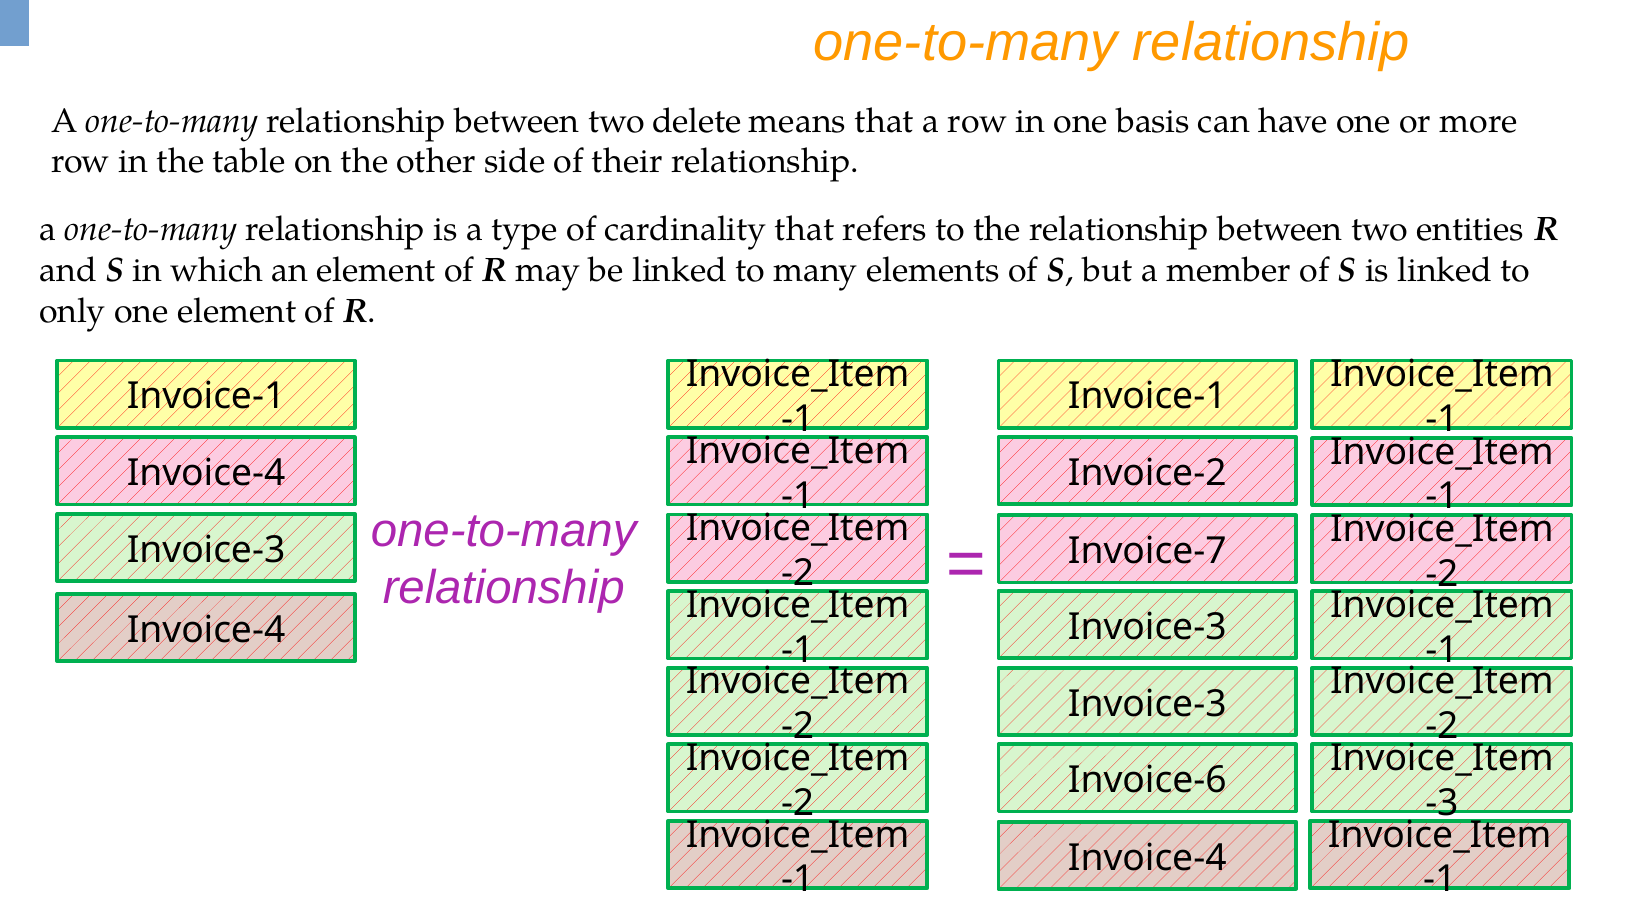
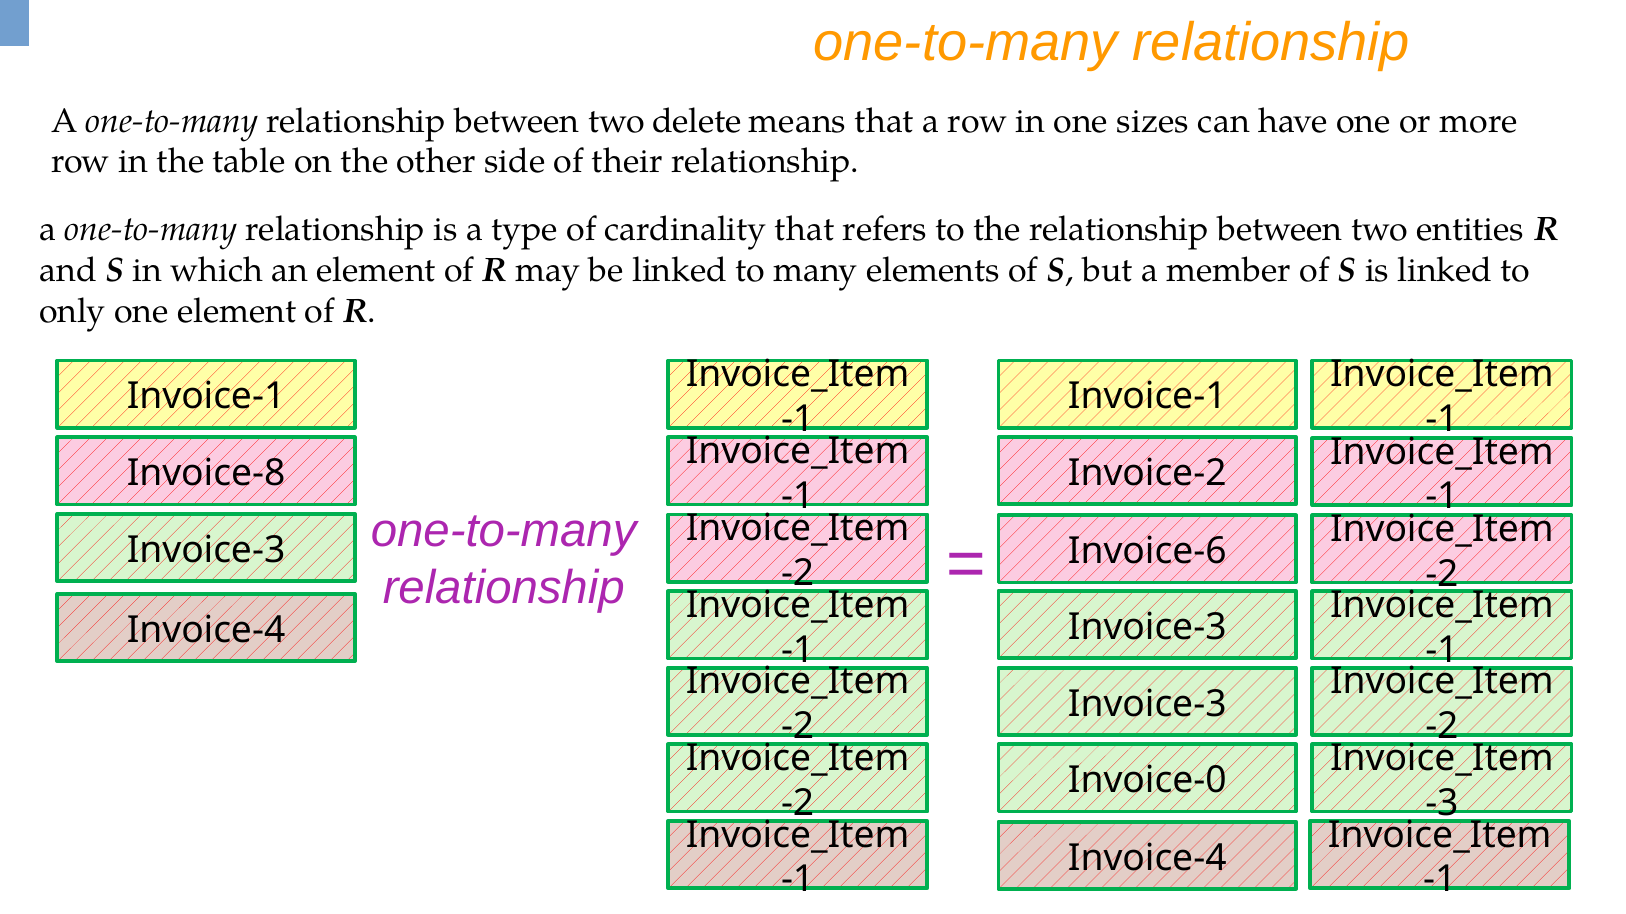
basis: basis -> sizes (1153, 121)
Invoice-4: Invoice-4 -> Invoice-8 (206, 474)
Invoice-7: Invoice-7 -> Invoice-6 (1147, 552)
Invoice-6: Invoice-6 -> Invoice-0 (1147, 781)
